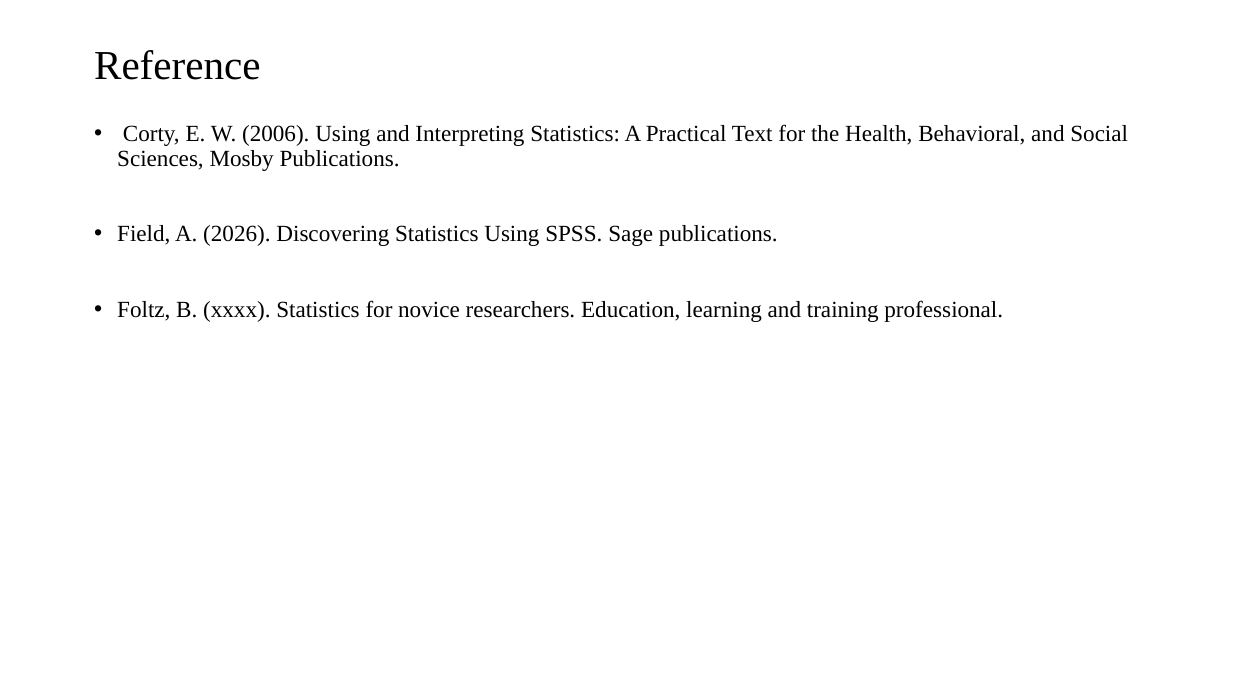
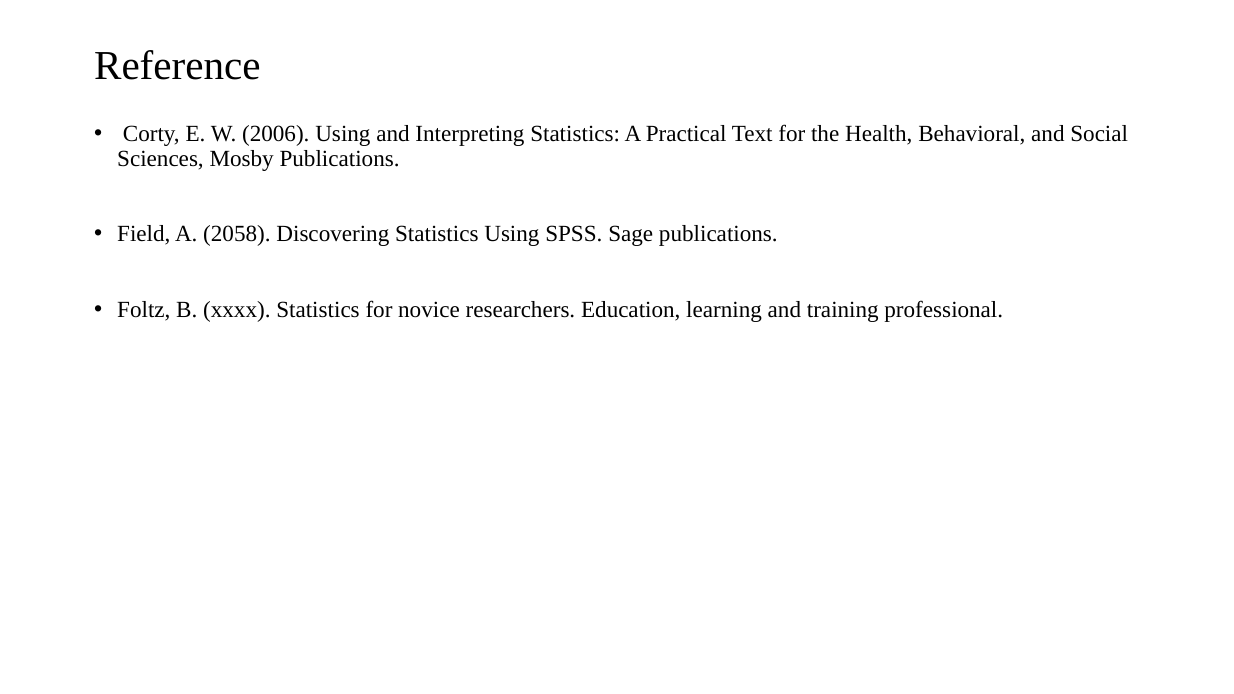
2026: 2026 -> 2058 (237, 234)
